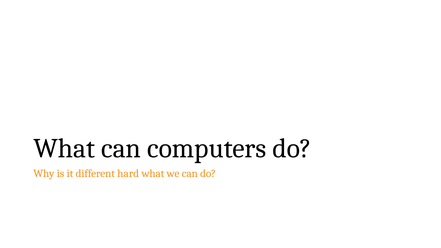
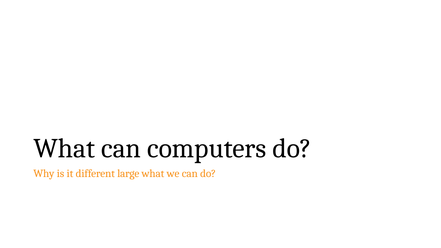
hard: hard -> large (128, 174)
